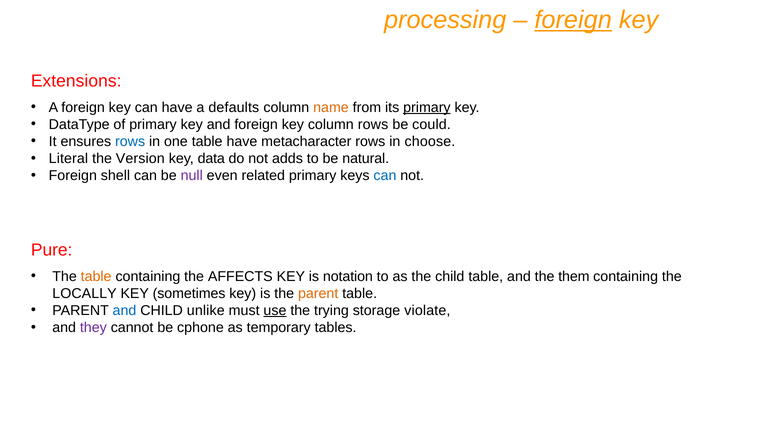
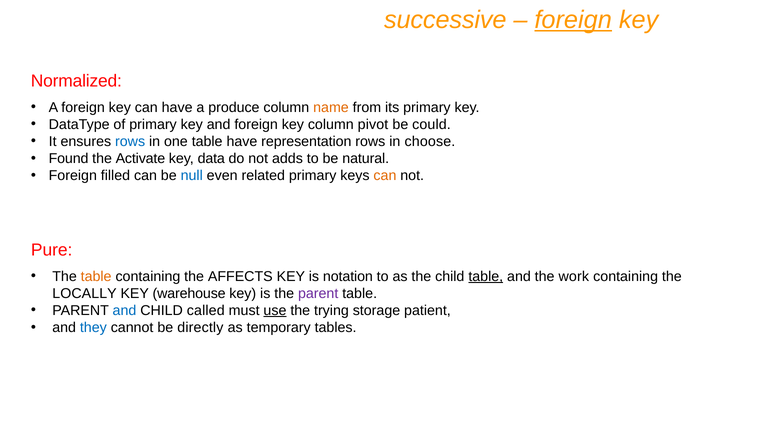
processing: processing -> successive (445, 20)
Extensions: Extensions -> Normalized (76, 81)
defaults: defaults -> produce (234, 107)
primary underline: present -> none (427, 107)
column rows: rows -> pivot (373, 124)
metacharacter: metacharacter -> representation (306, 141)
Literal: Literal -> Found (69, 159)
Version: Version -> Activate (140, 159)
shell: shell -> filled (115, 176)
null colour: purple -> blue (192, 176)
can colour: blue -> orange (385, 176)
table underline: none -> present (486, 276)
them: them -> work (574, 276)
sometimes: sometimes -> warehouse (189, 293)
parent colour: orange -> purple (318, 293)
unlike: unlike -> called (206, 310)
violate: violate -> patient (427, 310)
they colour: purple -> blue (93, 328)
cphone: cphone -> directly (200, 328)
